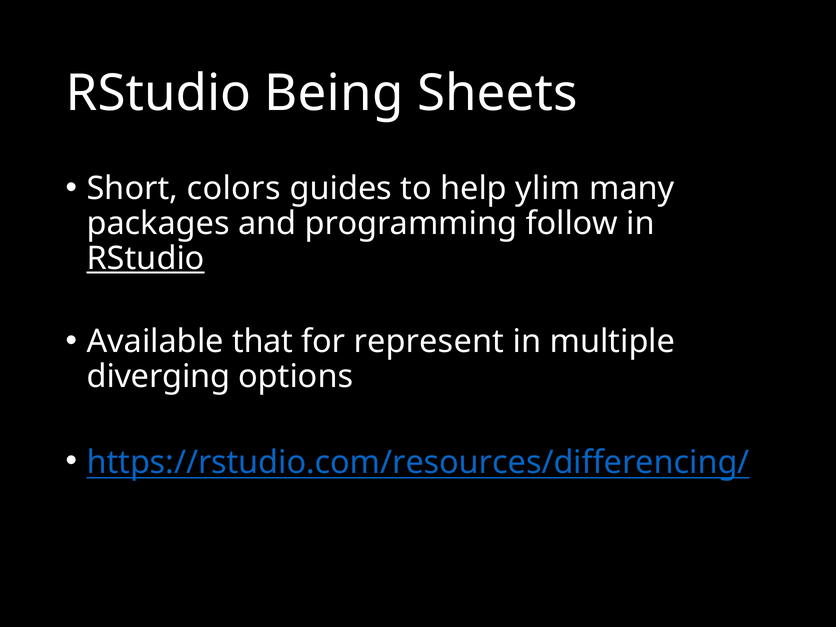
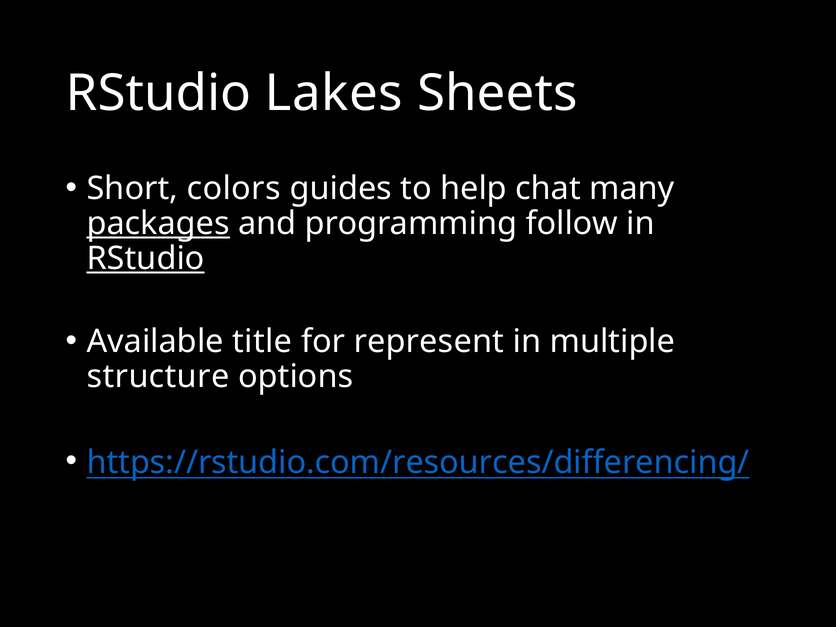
Being: Being -> Lakes (334, 94)
ylim: ylim -> chat (548, 188)
packages underline: none -> present (158, 224)
that: that -> title (262, 341)
diverging: diverging -> structure (158, 376)
